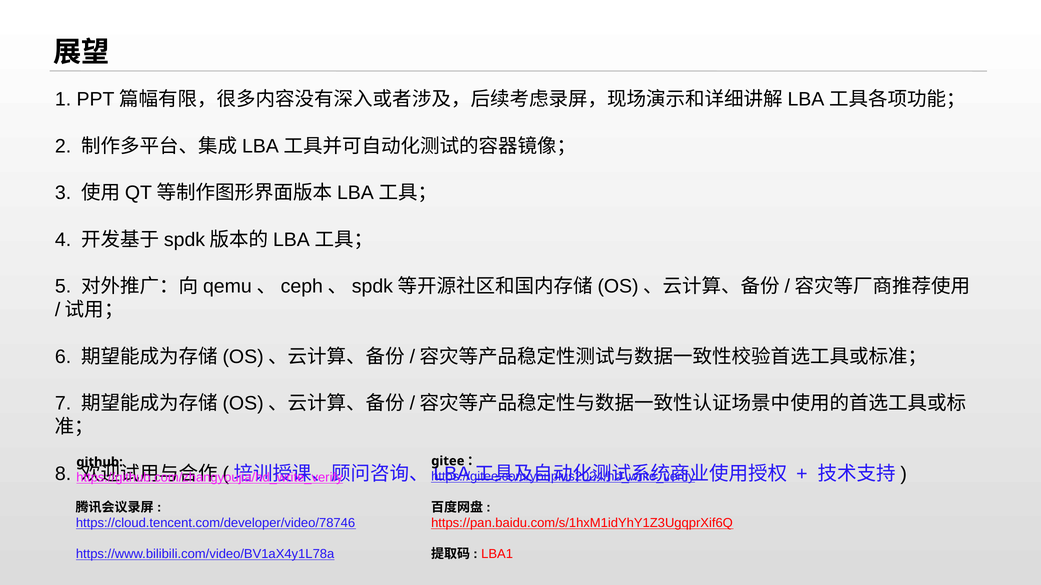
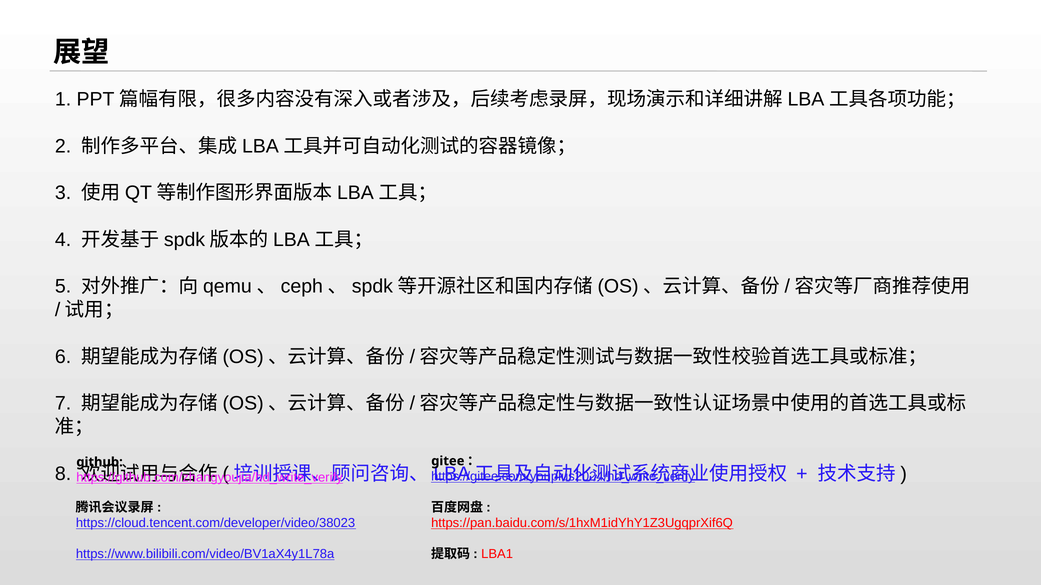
https://cloud.tencent.com/developer/video/78746: https://cloud.tencent.com/developer/video/78746 -> https://cloud.tencent.com/developer/video/38023 (216, 523)
